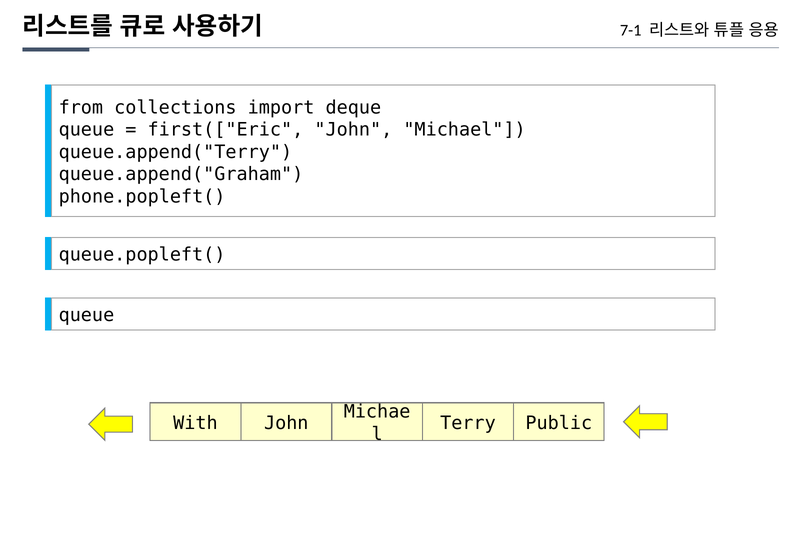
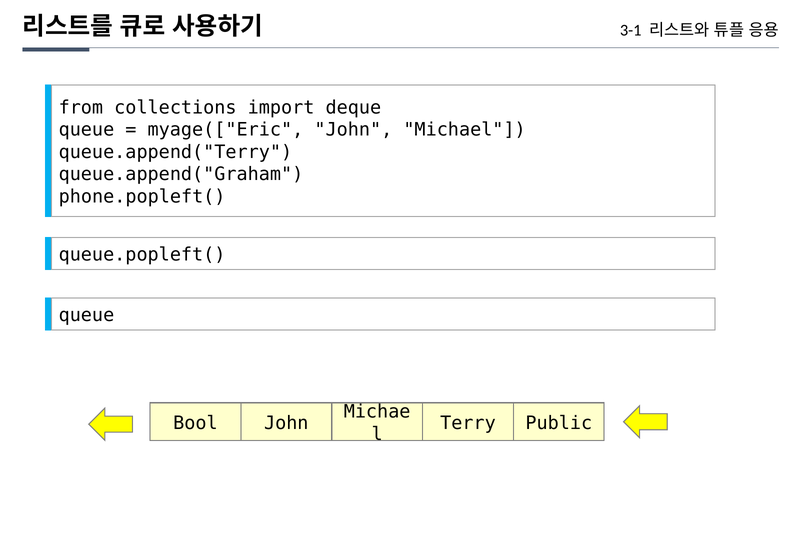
7-1: 7-1 -> 3-1 (631, 30)
first(["Eric: first(["Eric -> myage(["Eric (225, 130)
With: With -> Bool (195, 423)
